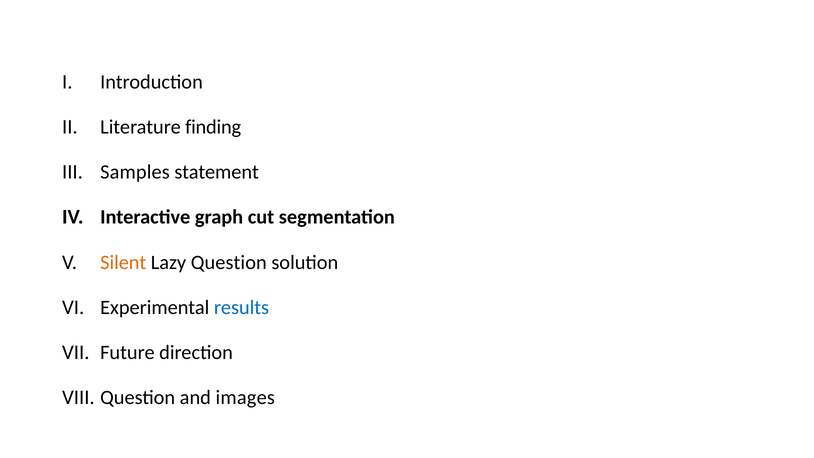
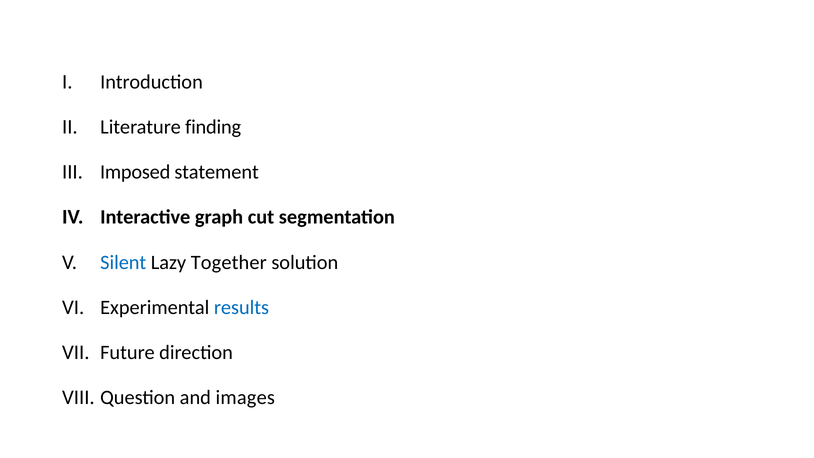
Samples: Samples -> Imposed (135, 172)
Silent colour: orange -> blue (123, 262)
Lazy Question: Question -> Together (229, 262)
